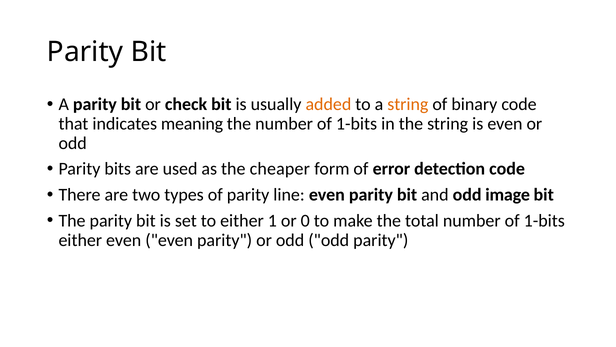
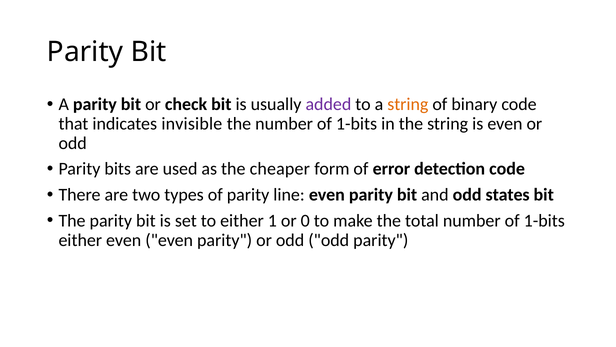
added colour: orange -> purple (328, 104)
meaning: meaning -> invisible (192, 124)
image: image -> states (508, 195)
